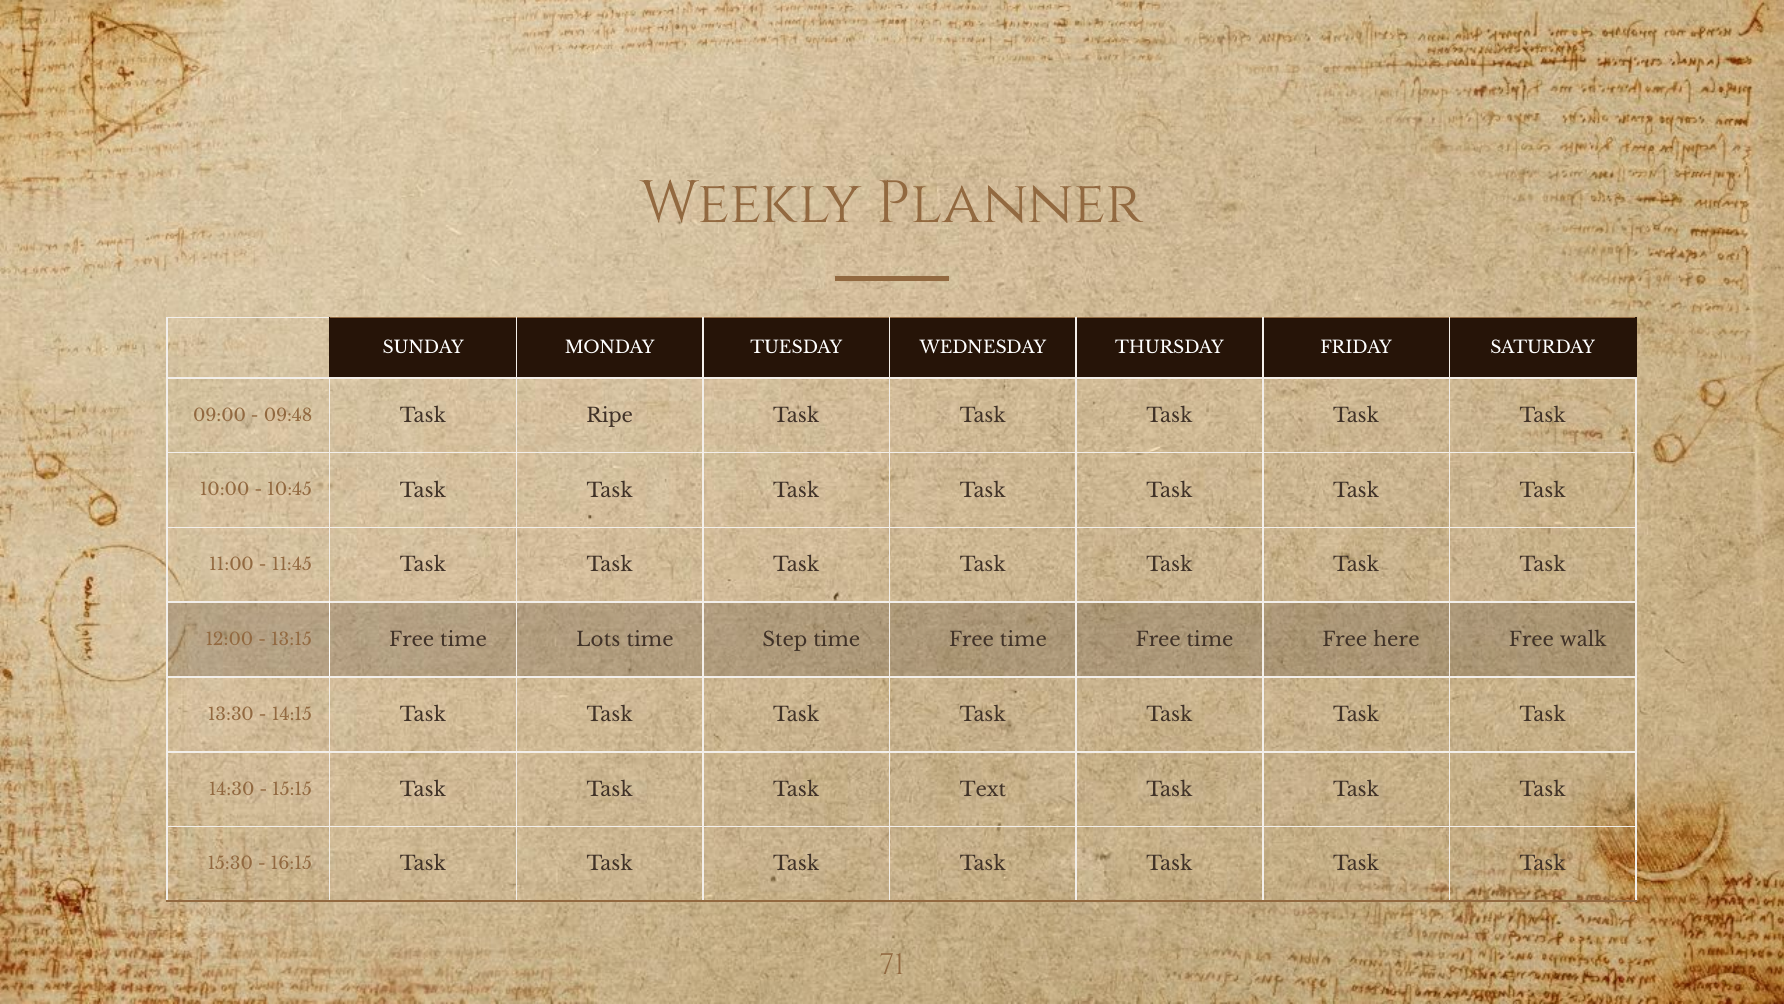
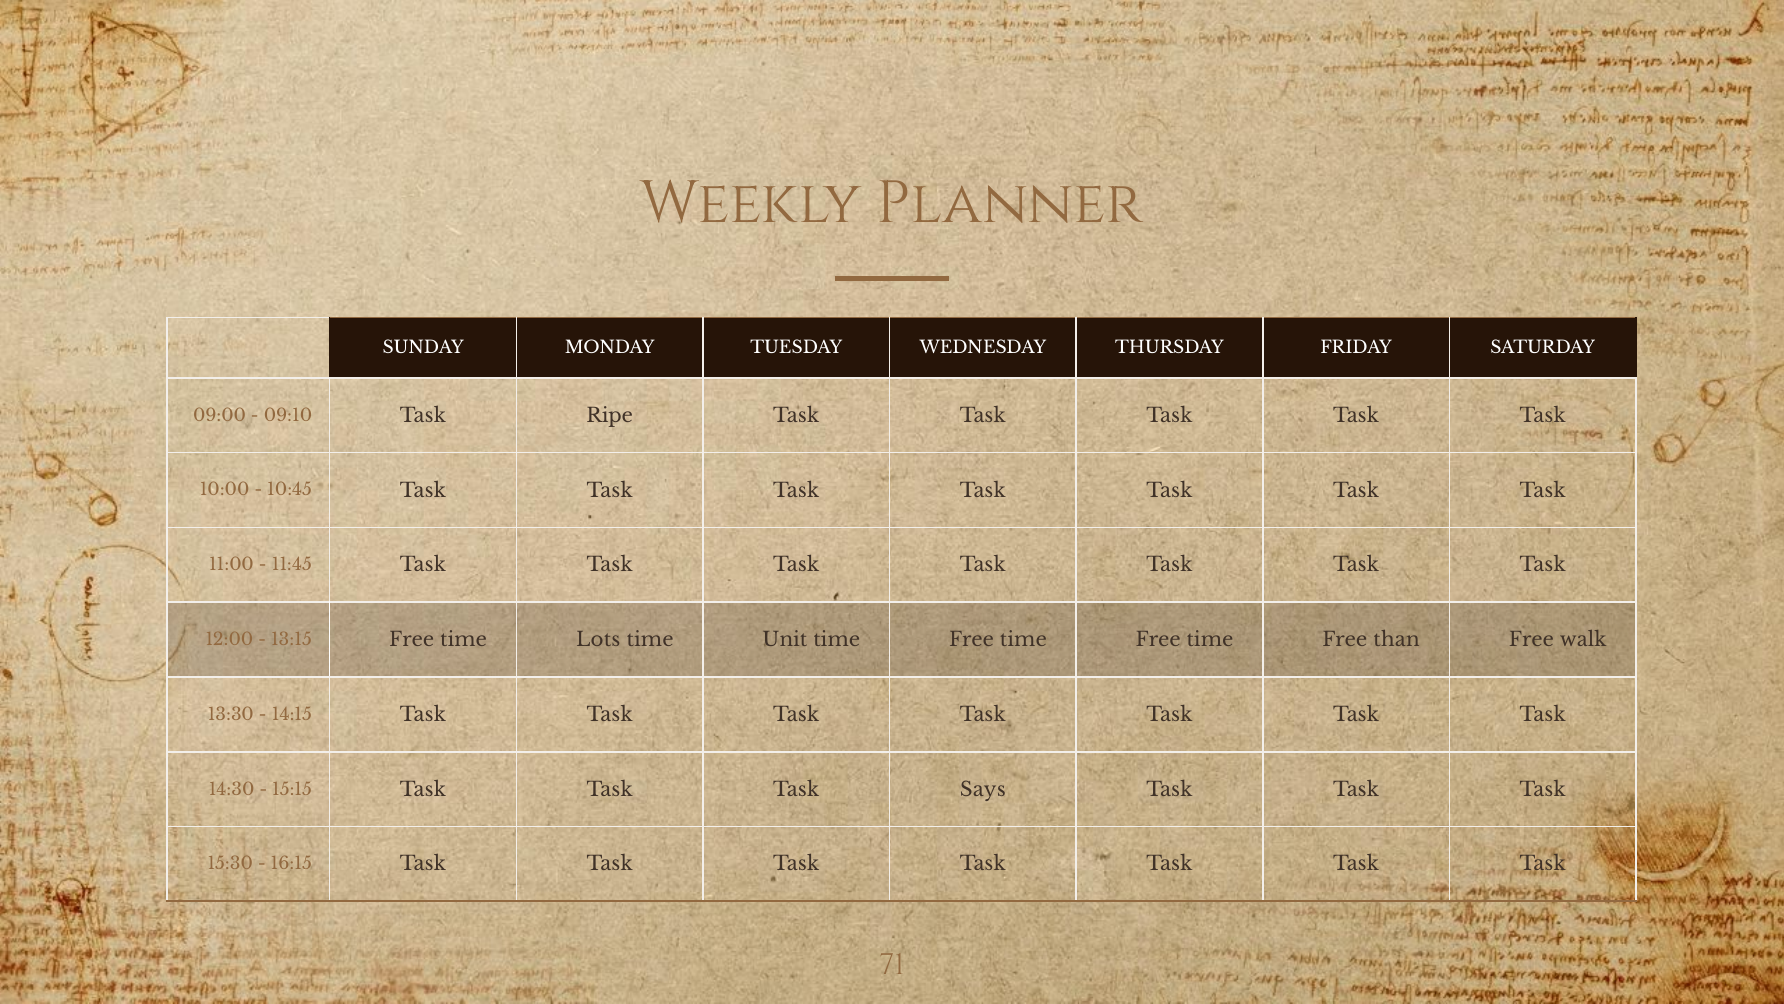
09:48: 09:48 -> 09:10 (288, 415)
Step: Step -> Unit (785, 640)
here: here -> than (1397, 640)
Text: Text -> Says (983, 789)
